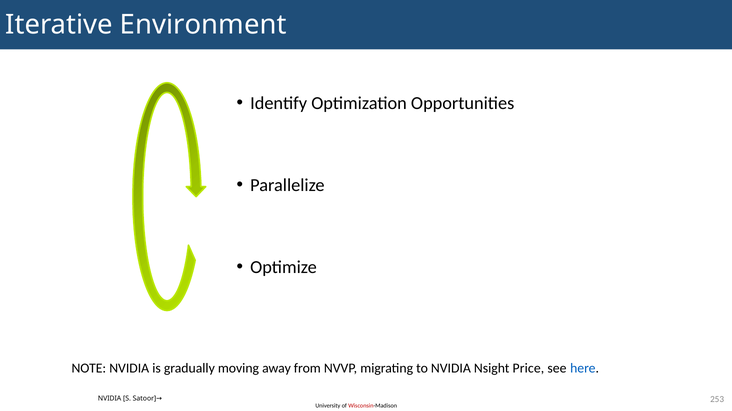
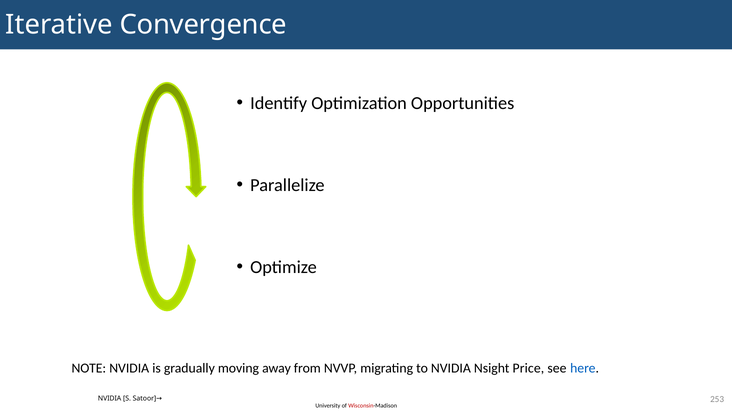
Environment: Environment -> Convergence (203, 25)
